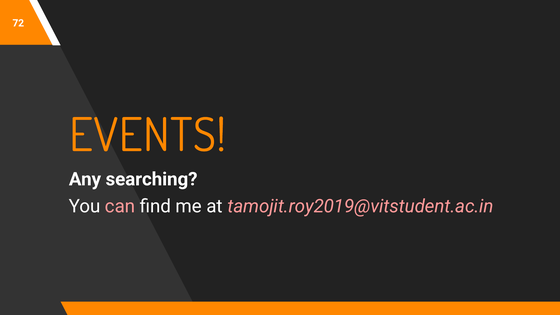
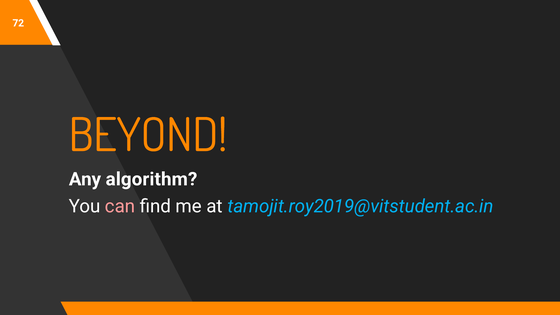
EVENTS: EVENTS -> BEYOND (148, 136)
searching: searching -> algorithm (151, 179)
tamojit.roy2019@vitstudent.ac.in colour: pink -> light blue (361, 206)
